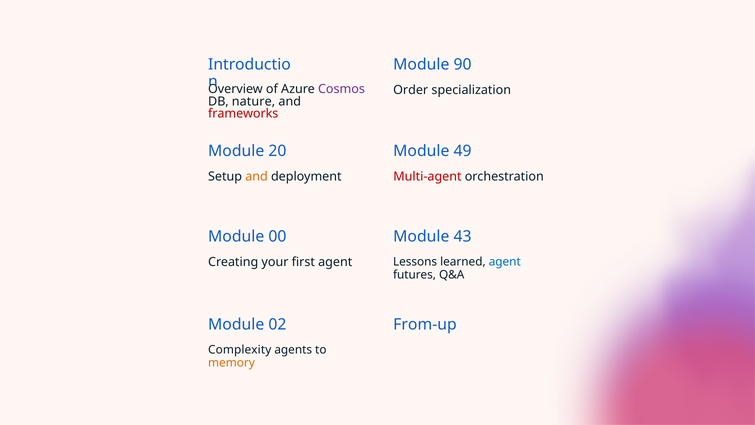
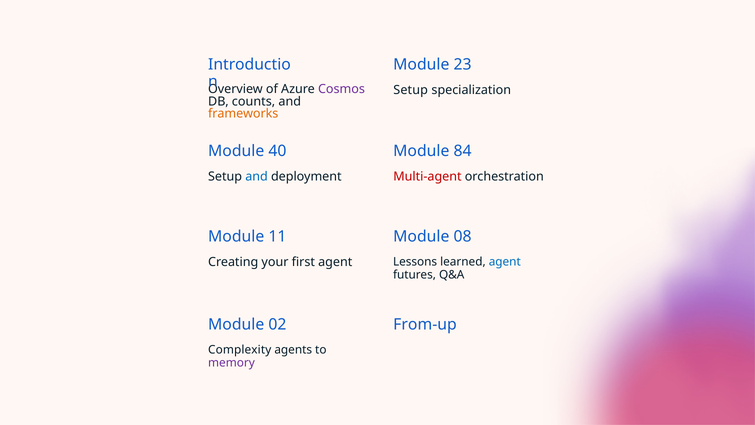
90: 90 -> 23 (463, 65)
Order: Order -> Setup (411, 90)
nature: nature -> counts (254, 101)
frameworks colour: red -> orange (243, 114)
20: 20 -> 40 (277, 151)
49: 49 -> 84 (463, 151)
and colour: orange -> blue (257, 177)
00: 00 -> 11 (277, 236)
43: 43 -> 08 (463, 236)
memory colour: orange -> purple (231, 362)
